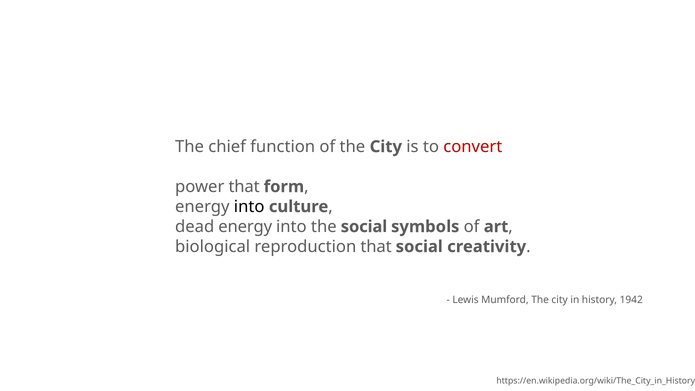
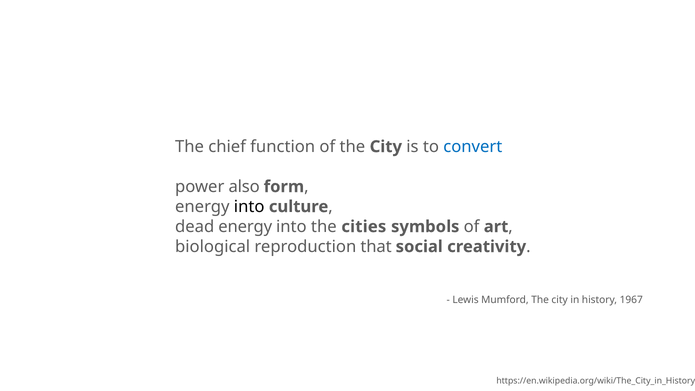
convert colour: red -> blue (473, 147)
power that: that -> also (244, 187)
the social: social -> cities (364, 227)
1942: 1942 -> 1967 (631, 300)
